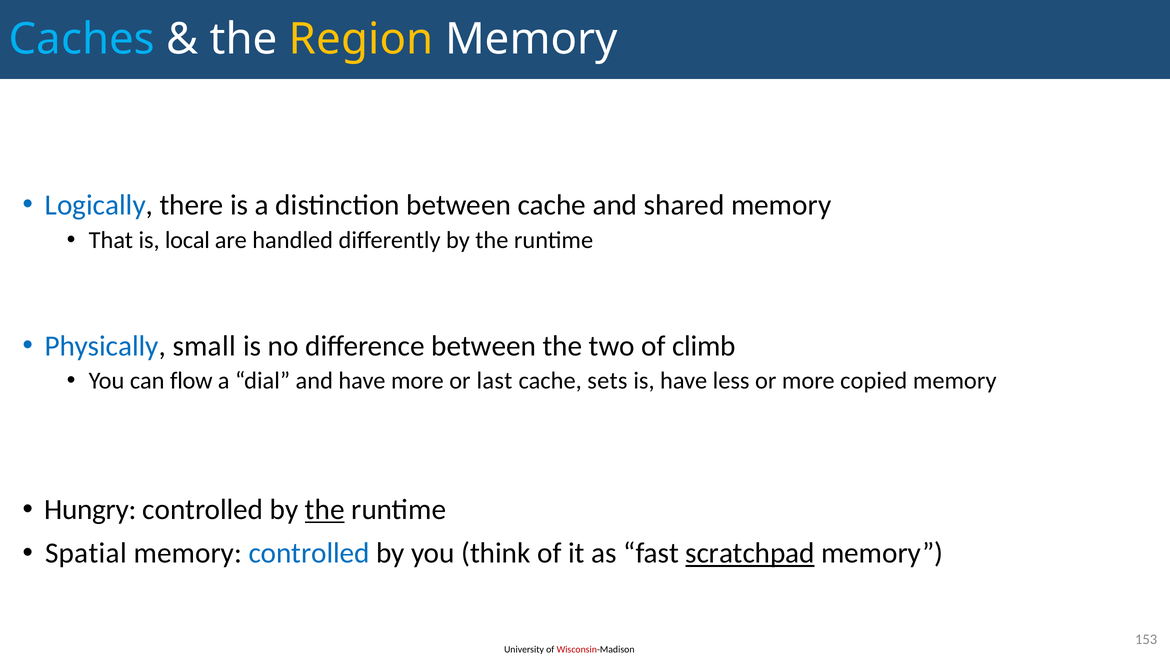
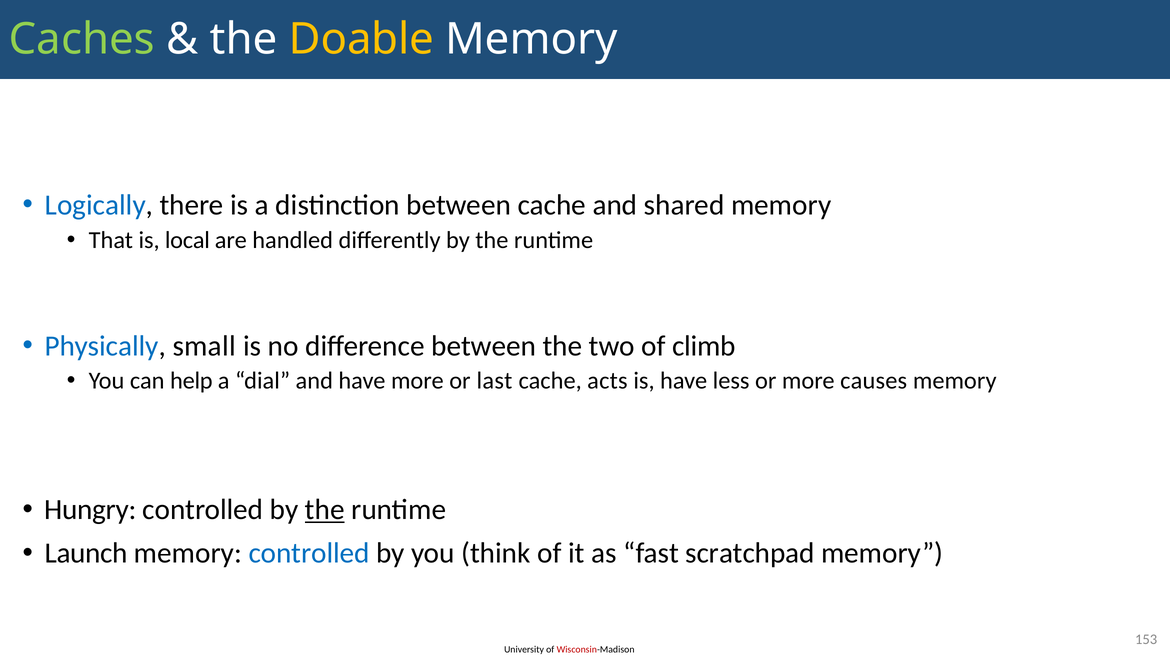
Caches colour: light blue -> light green (82, 39)
Region: Region -> Doable (361, 39)
flow: flow -> help (191, 381)
sets: sets -> acts (607, 381)
copied: copied -> causes (874, 381)
Spatial: Spatial -> Launch (86, 553)
scratchpad underline: present -> none (750, 553)
